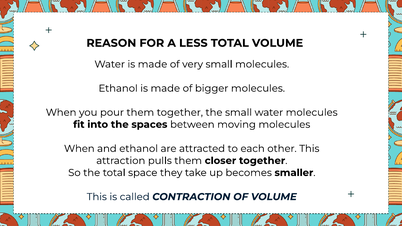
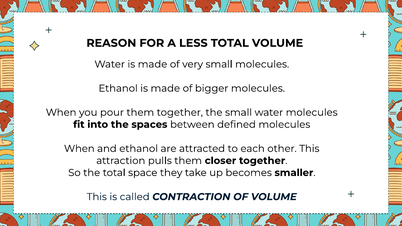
moving: moving -> defined (237, 125)
